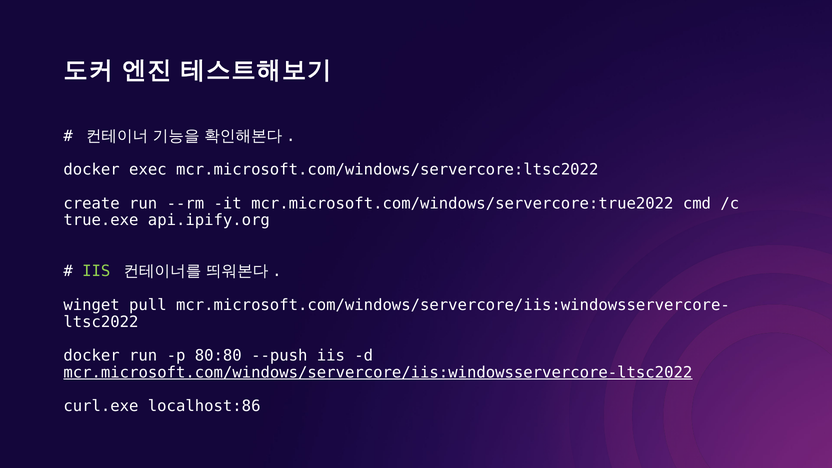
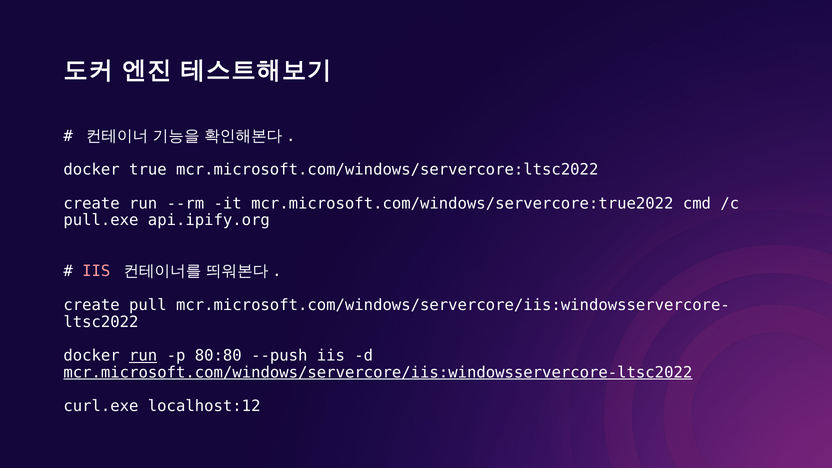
exec: exec -> true (148, 170)
true.exe: true.exe -> pull.exe (101, 220)
IIS colour: light green -> pink (96, 271)
winget: winget -> create (92, 305)
run underline: none -> present (143, 356)
localhost:86: localhost:86 -> localhost:12 (204, 406)
